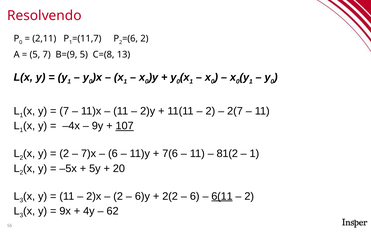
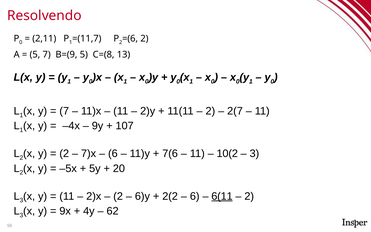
107 underline: present -> none (125, 126)
81(2: 81(2 -> 10(2 (227, 154)
1: 1 -> 3 (254, 154)
